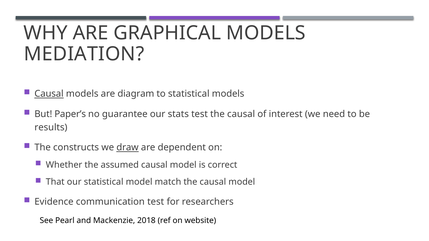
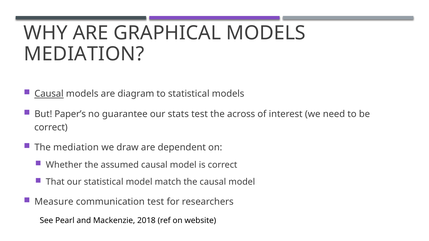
test the causal: causal -> across (241, 114)
results: results -> correct (51, 128)
The constructs: constructs -> mediation (76, 148)
draw underline: present -> none (128, 148)
Evidence: Evidence -> Measure (54, 202)
